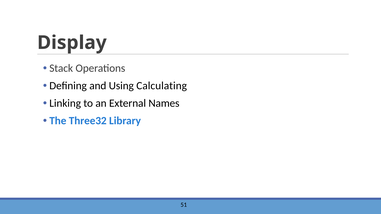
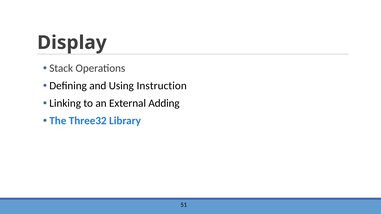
Calculating: Calculating -> Instruction (162, 86)
Names: Names -> Adding (164, 103)
